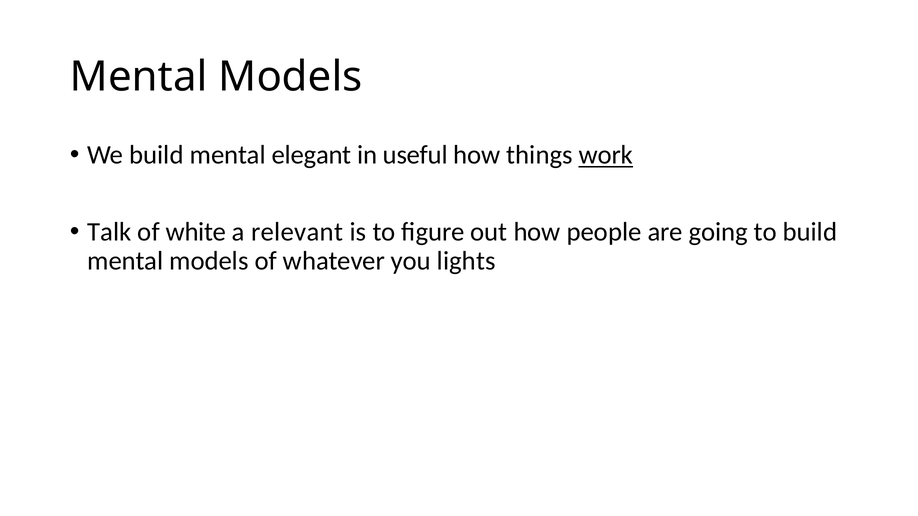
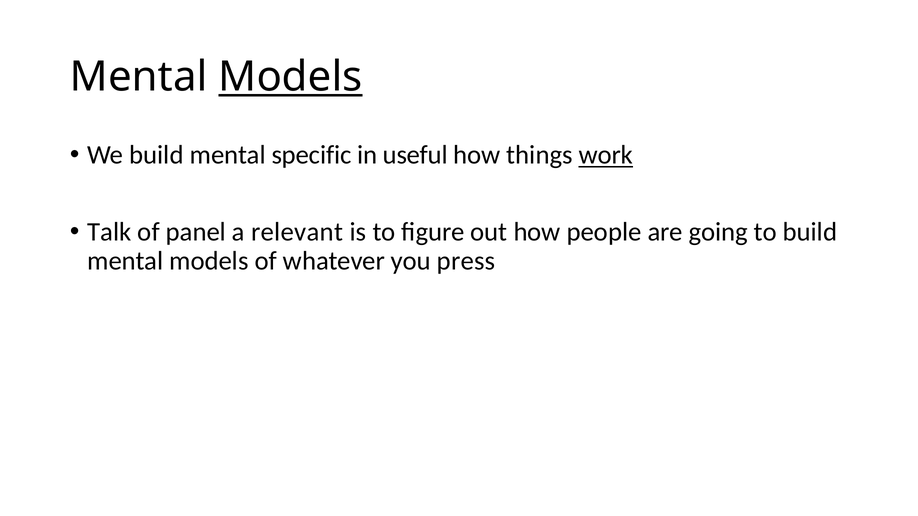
Models underline: none -> present (290, 77)
elegant: elegant -> specific (311, 155)
white: white -> panel (196, 232)
lights: lights -> press (466, 261)
